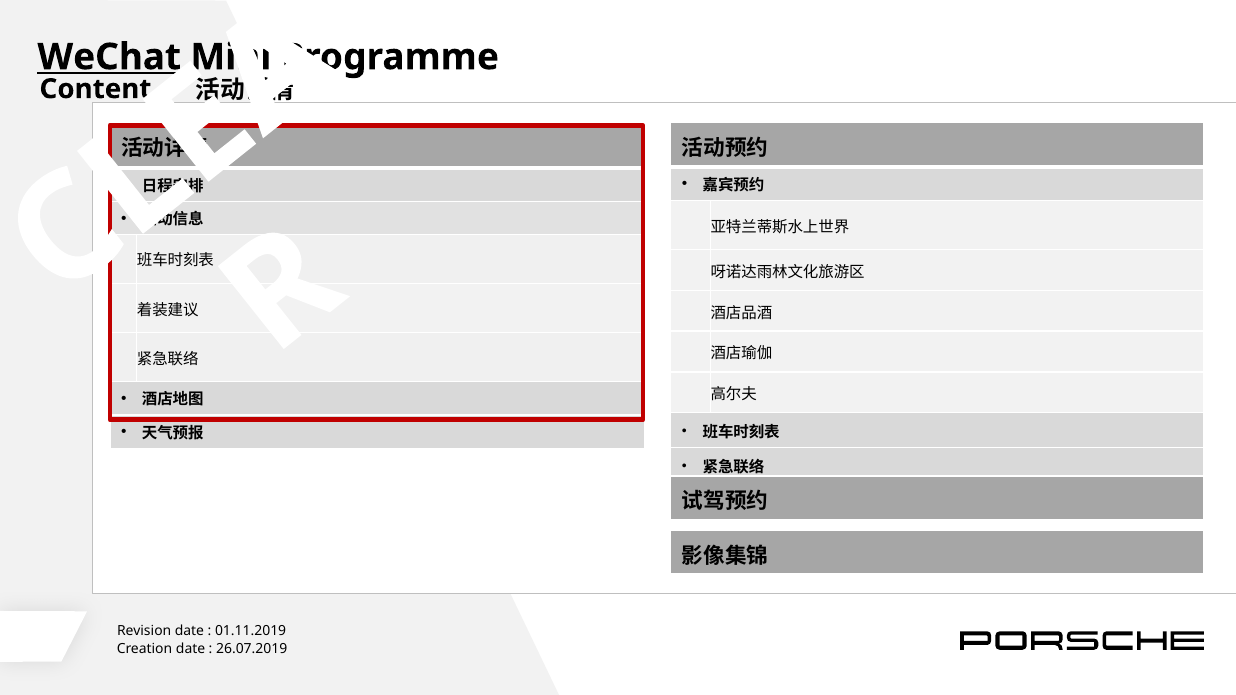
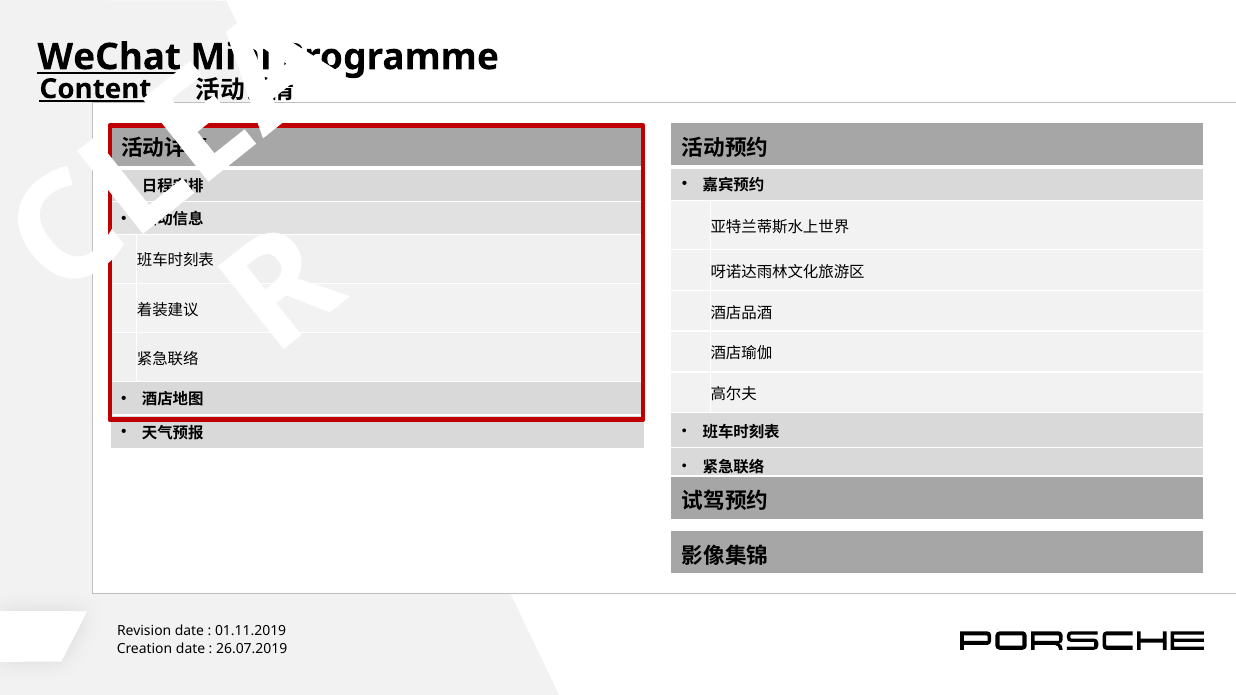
Content underline: none -> present (95, 89)
